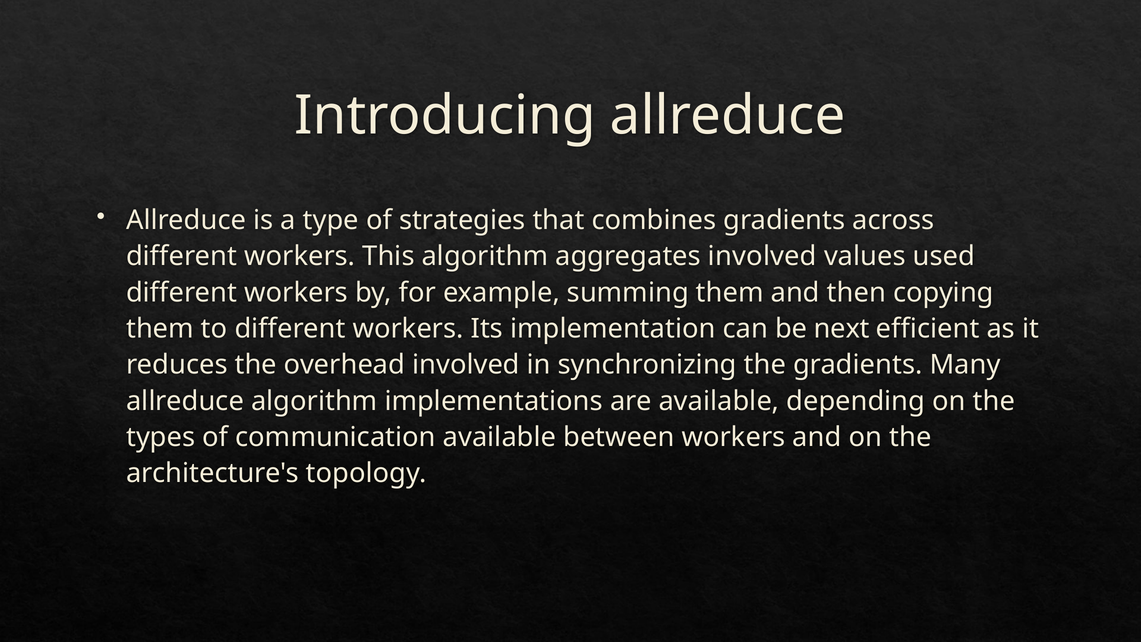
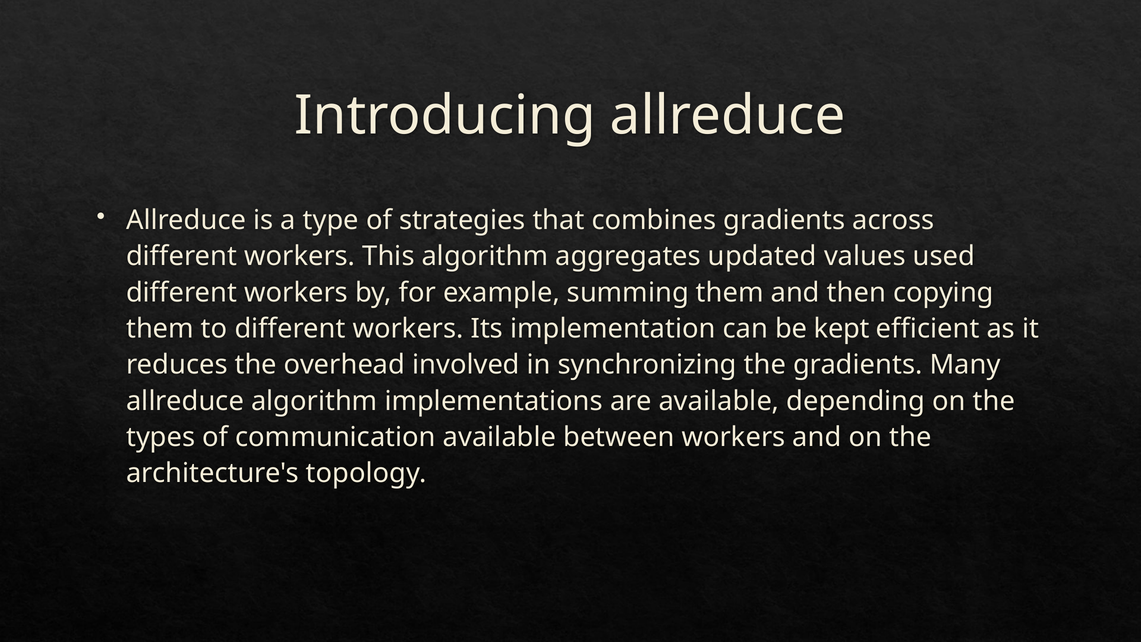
aggregates involved: involved -> updated (762, 256)
next: next -> kept (842, 329)
